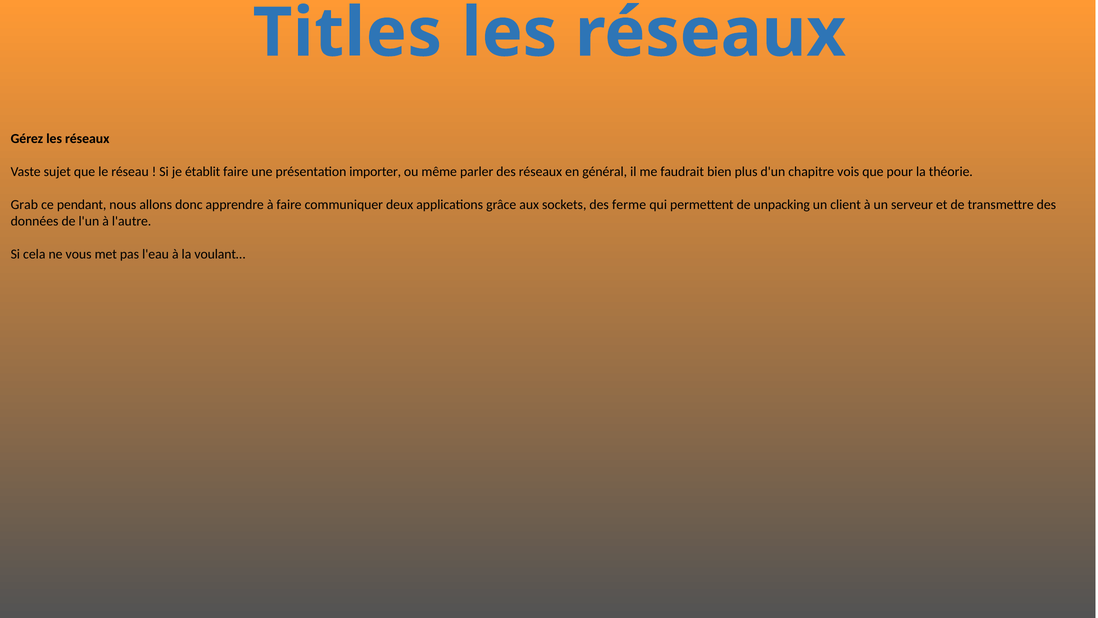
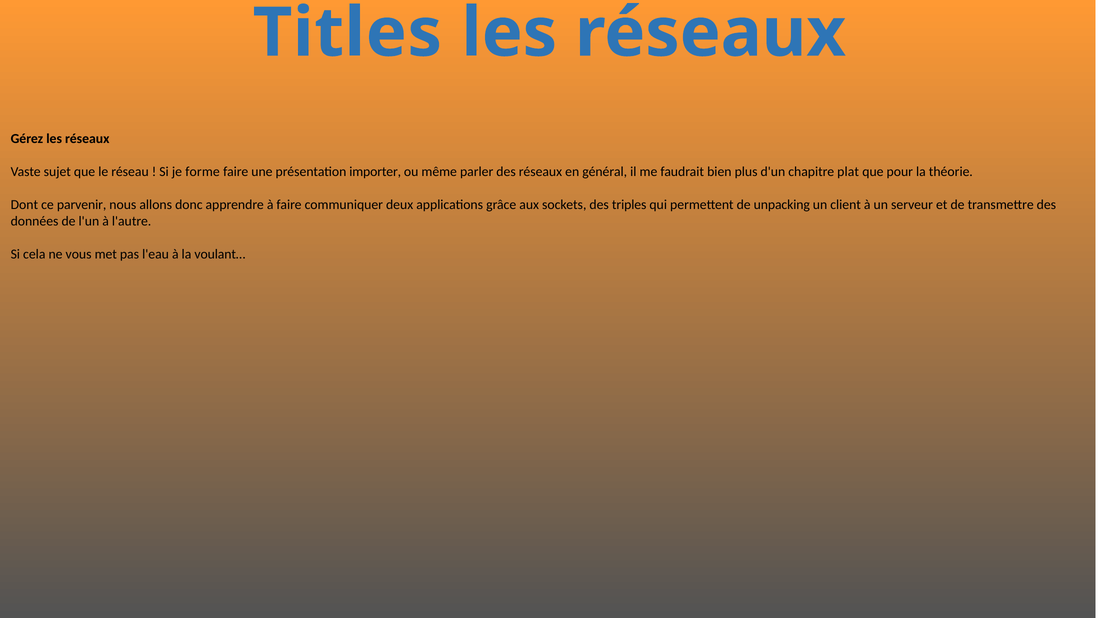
établit: établit -> forme (203, 172)
vois: vois -> plat (848, 172)
Grab: Grab -> Dont (24, 205)
pendant: pendant -> parvenir (82, 205)
ferme: ferme -> triples (629, 205)
